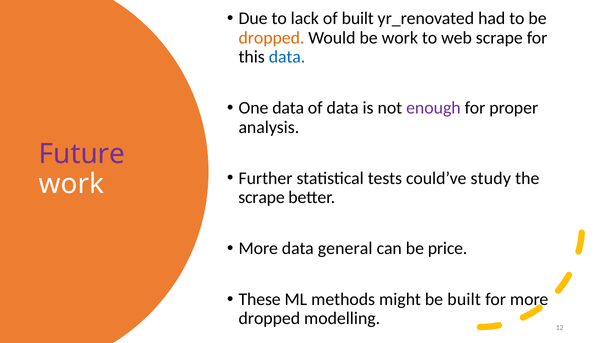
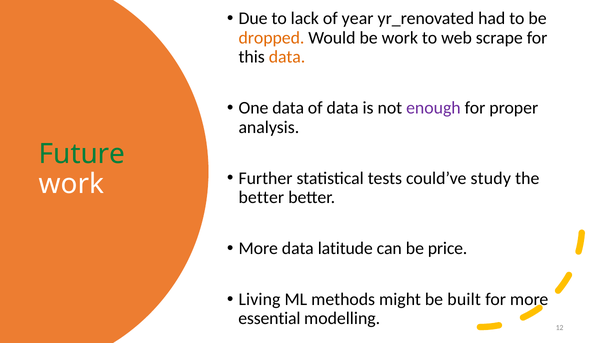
of built: built -> year (358, 19)
data colour: blue -> orange (287, 57)
Future colour: purple -> green (82, 154)
scrape: scrape -> better (261, 197)
general: general -> latitude (345, 248)
These: These -> Living (259, 300)
dropped: dropped -> essential (269, 319)
